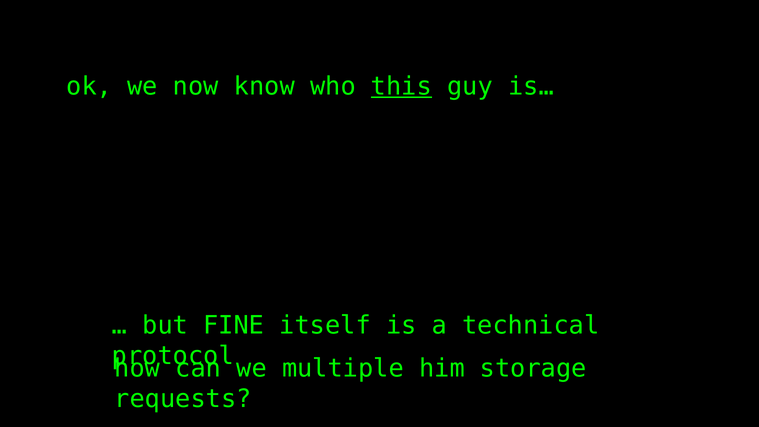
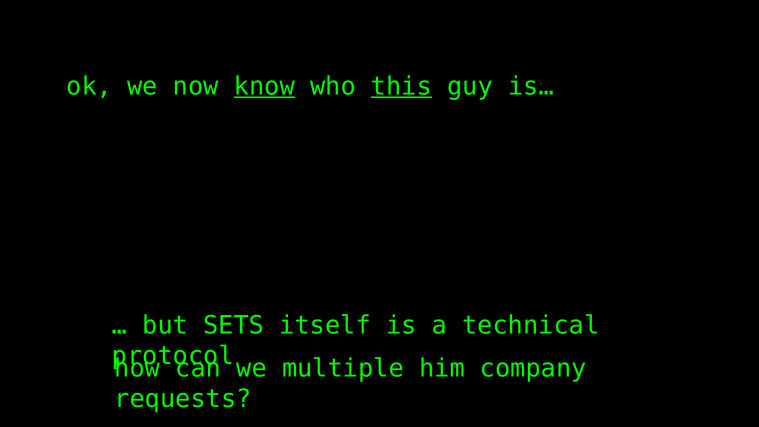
know underline: none -> present (264, 87)
FINE: FINE -> SETS (234, 325)
storage: storage -> company (533, 368)
